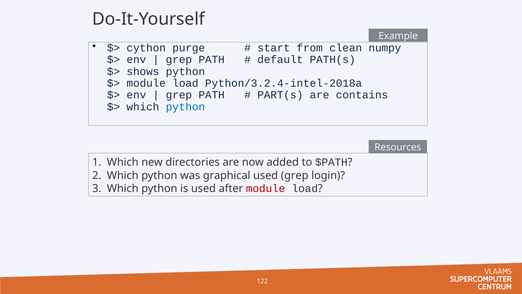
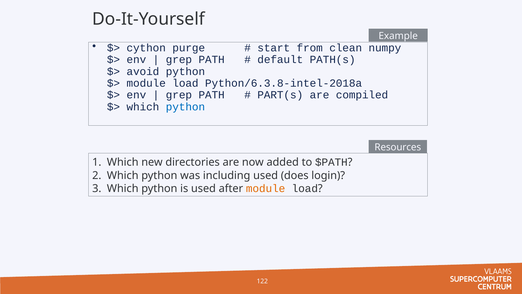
shows: shows -> avoid (143, 71)
Python/3.2.4-intel-2018a: Python/3.2.4-intel-2018a -> Python/6.3.8-intel-2018a (284, 83)
contains: contains -> compiled (362, 95)
graphical: graphical -> including (227, 175)
used grep: grep -> does (295, 175)
module colour: red -> orange (266, 188)
